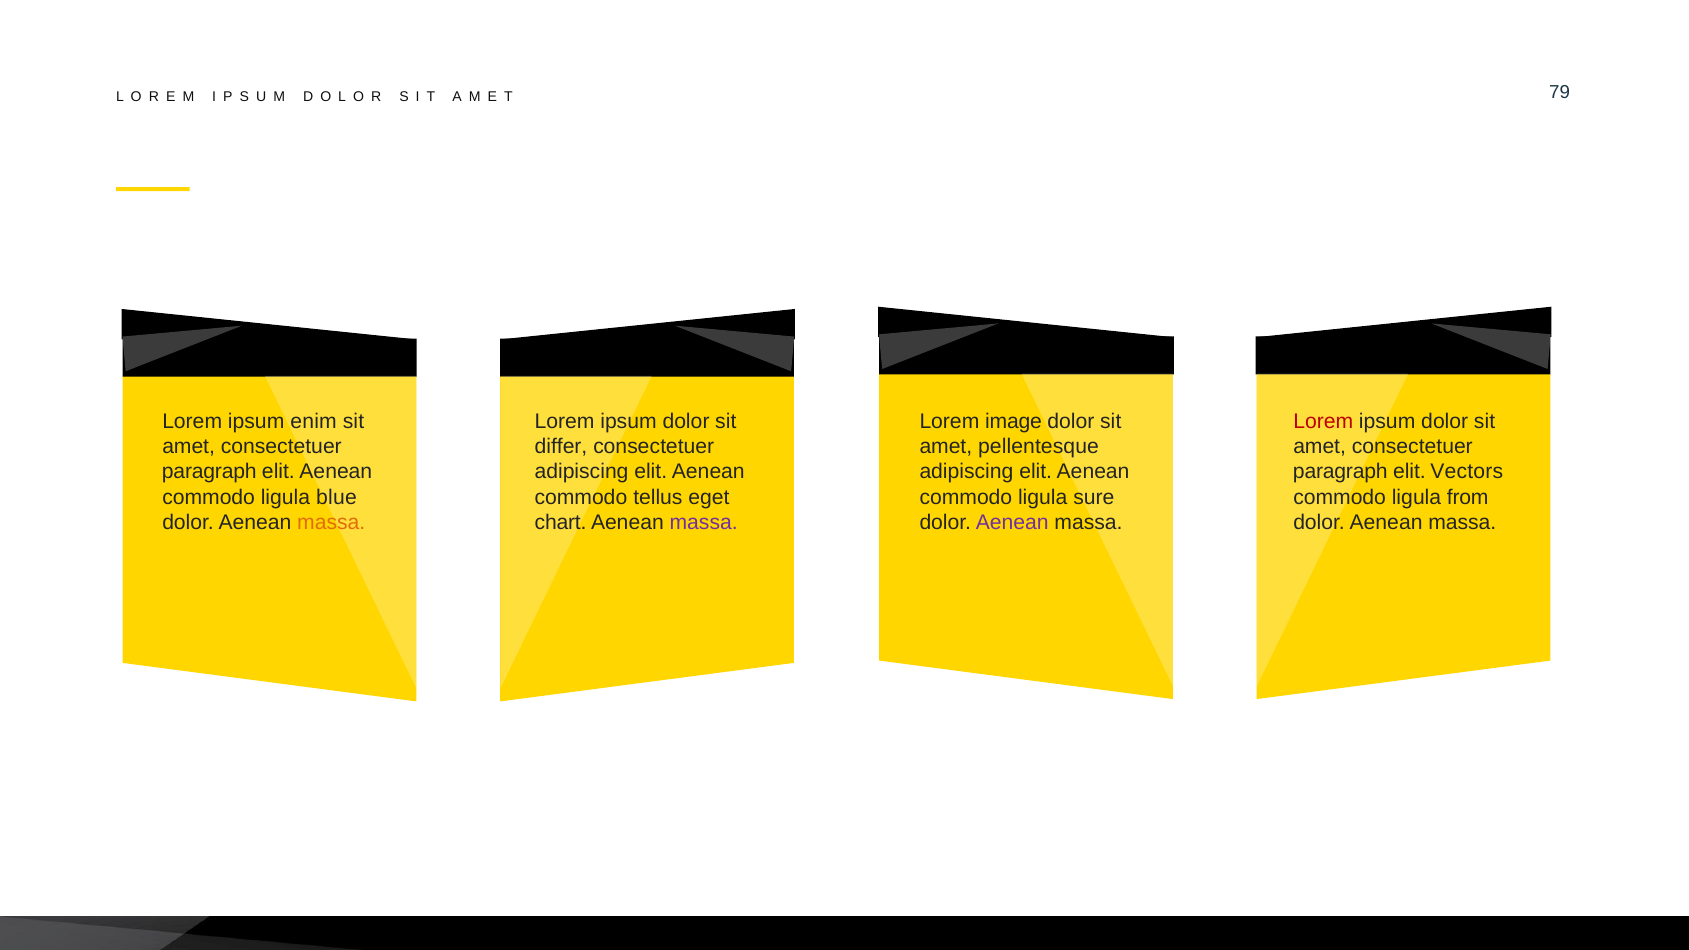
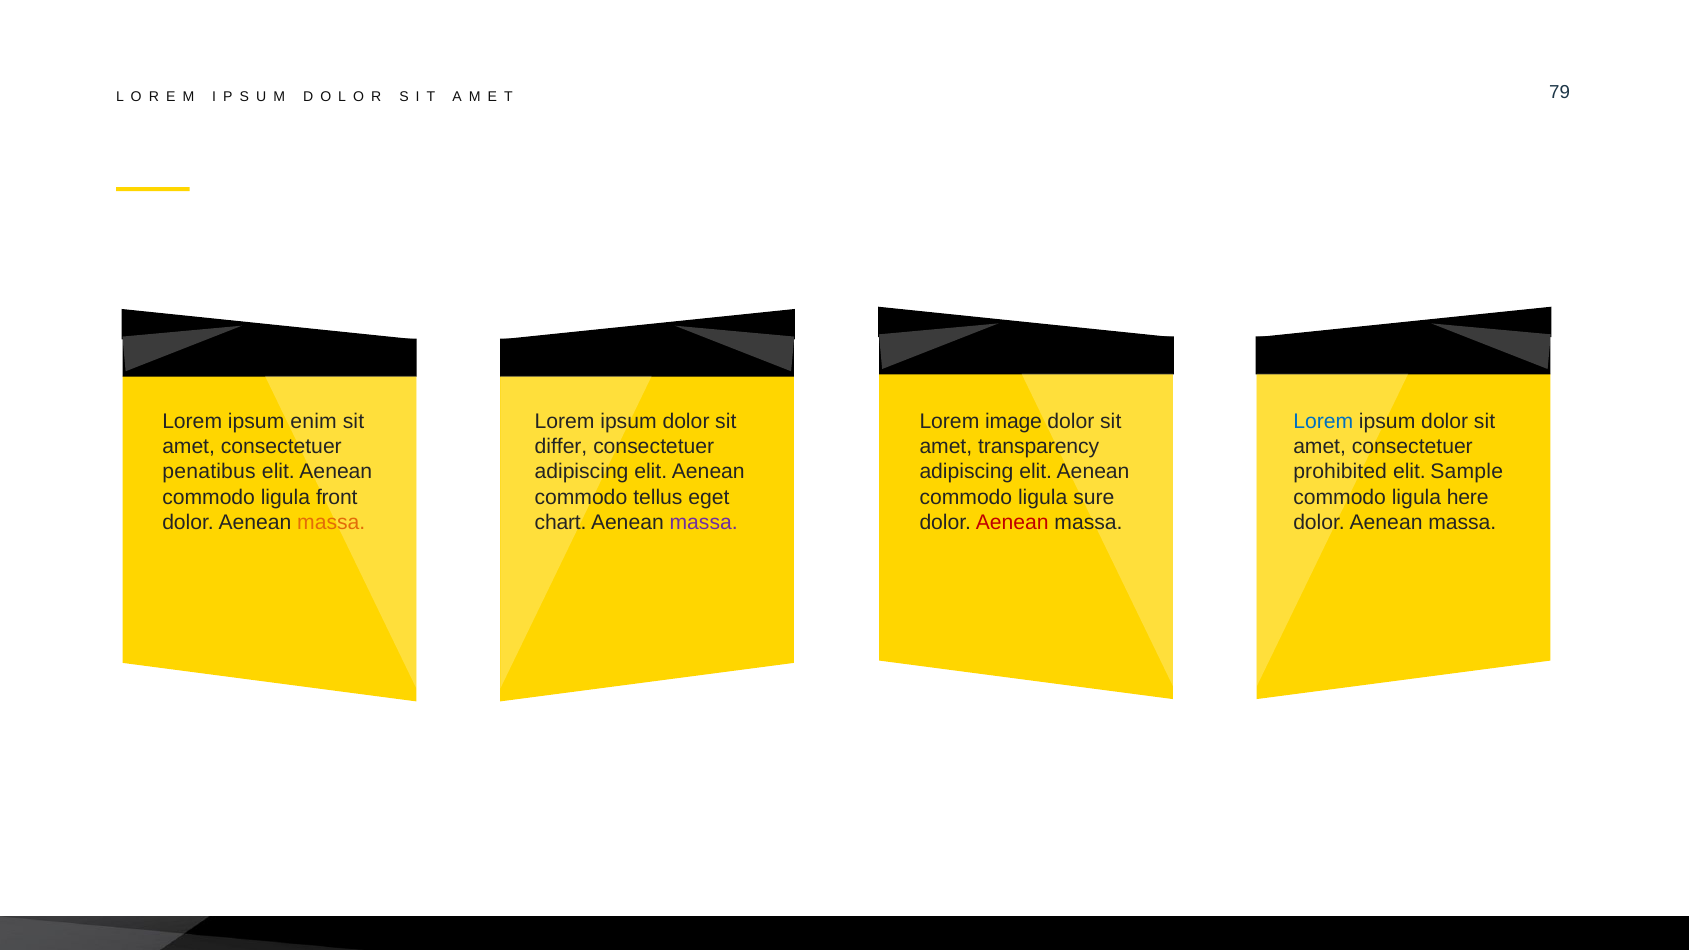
Lorem colour: red -> blue (1323, 421)
pellentesque: pellentesque -> transparency (1039, 447)
paragraph: paragraph -> penatibus (209, 472)
paragraph: paragraph -> prohibited (1340, 472)
Vectors: Vectors -> Sample (1467, 472)
blue: blue -> front (337, 497)
from: from -> here (1468, 497)
Aenean colour: purple -> red (1012, 523)
